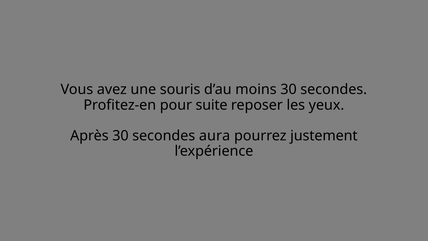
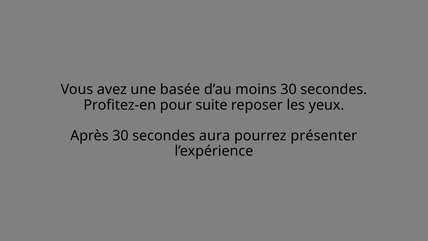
souris: souris -> basée (180, 89)
justement: justement -> présenter (324, 136)
